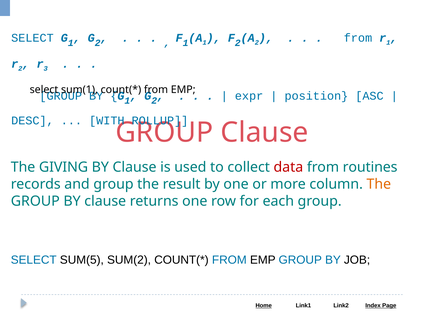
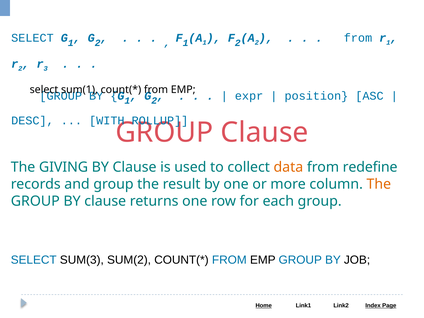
data colour: red -> orange (288, 167)
routines: routines -> redefine (370, 167)
SUM(5: SUM(5 -> SUM(3 (82, 260)
